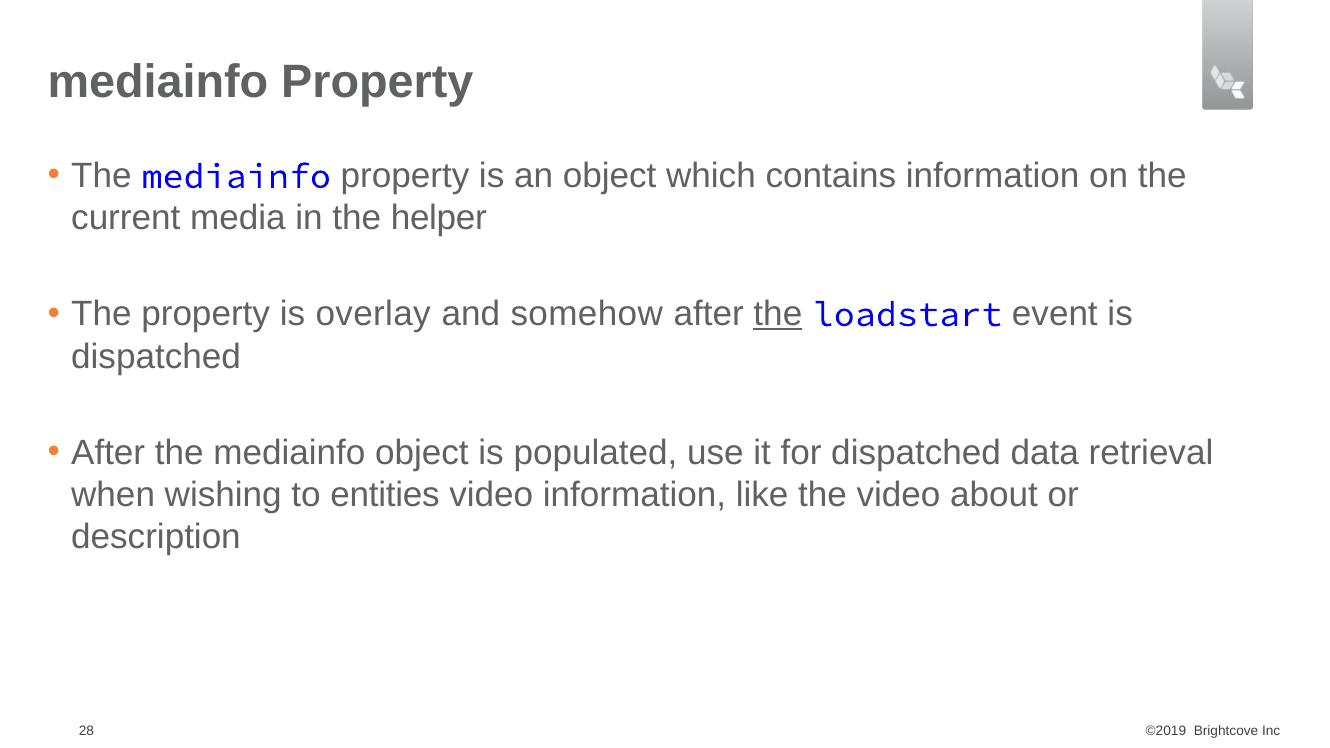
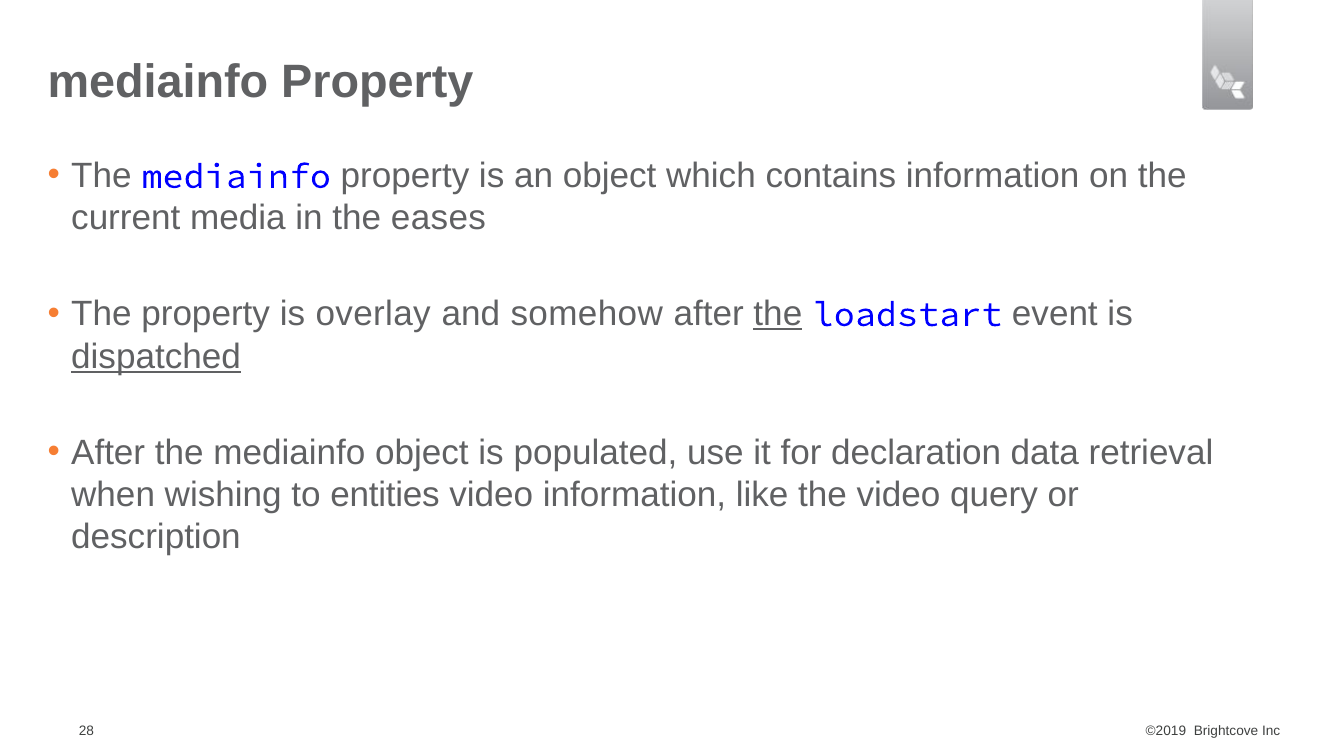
helper: helper -> eases (438, 218)
dispatched underline: none -> present (156, 356)
for dispatched: dispatched -> declaration (916, 452)
about: about -> query (994, 495)
